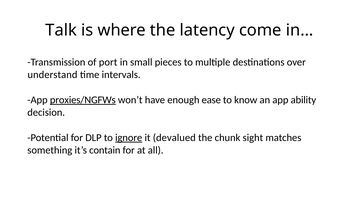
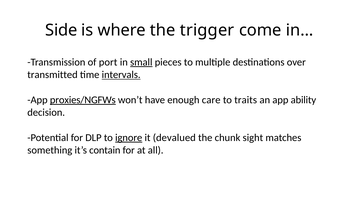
Talk: Talk -> Side (61, 30)
latency: latency -> trigger (207, 30)
small underline: none -> present (141, 62)
understand: understand -> transmitted (53, 75)
intervals underline: none -> present (121, 75)
ease: ease -> care (211, 100)
know: know -> traits (246, 100)
